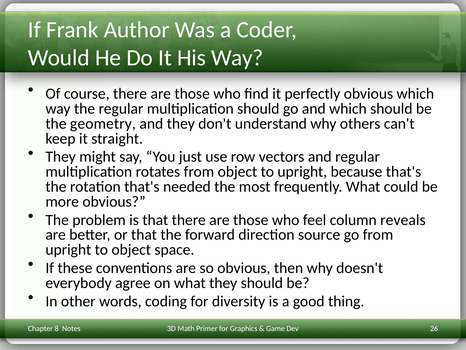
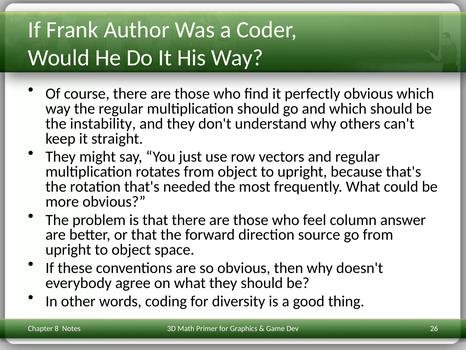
geometry: geometry -> instability (103, 123)
reveals: reveals -> answer (403, 220)
